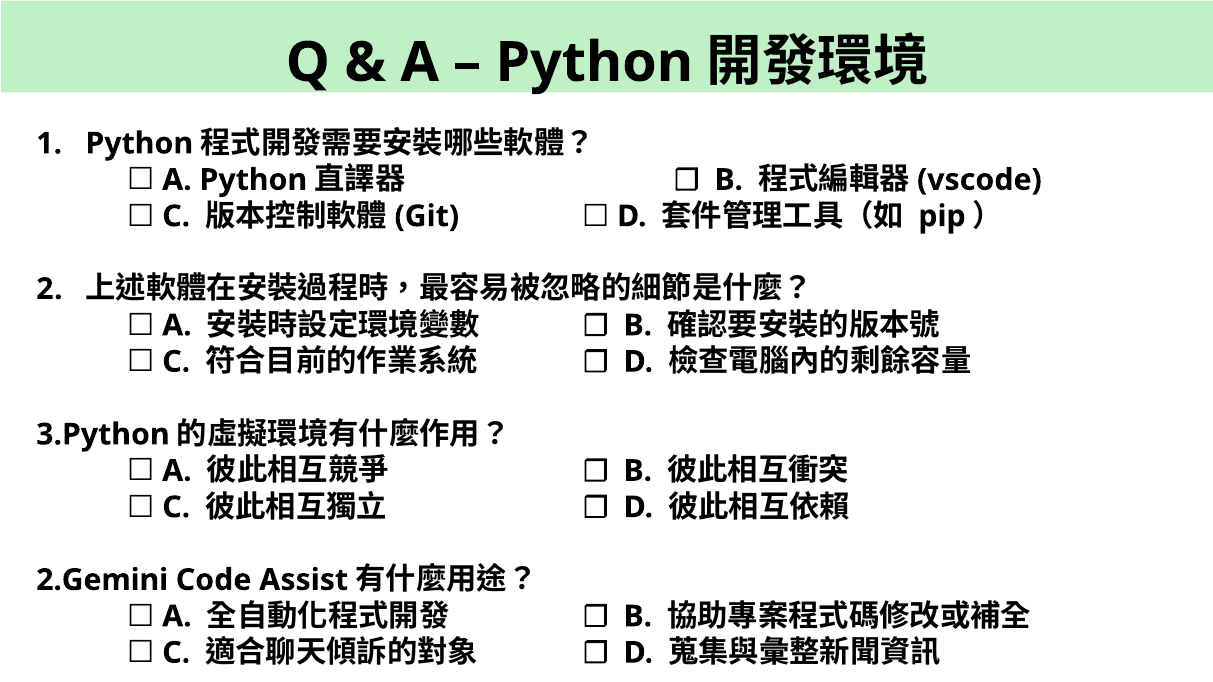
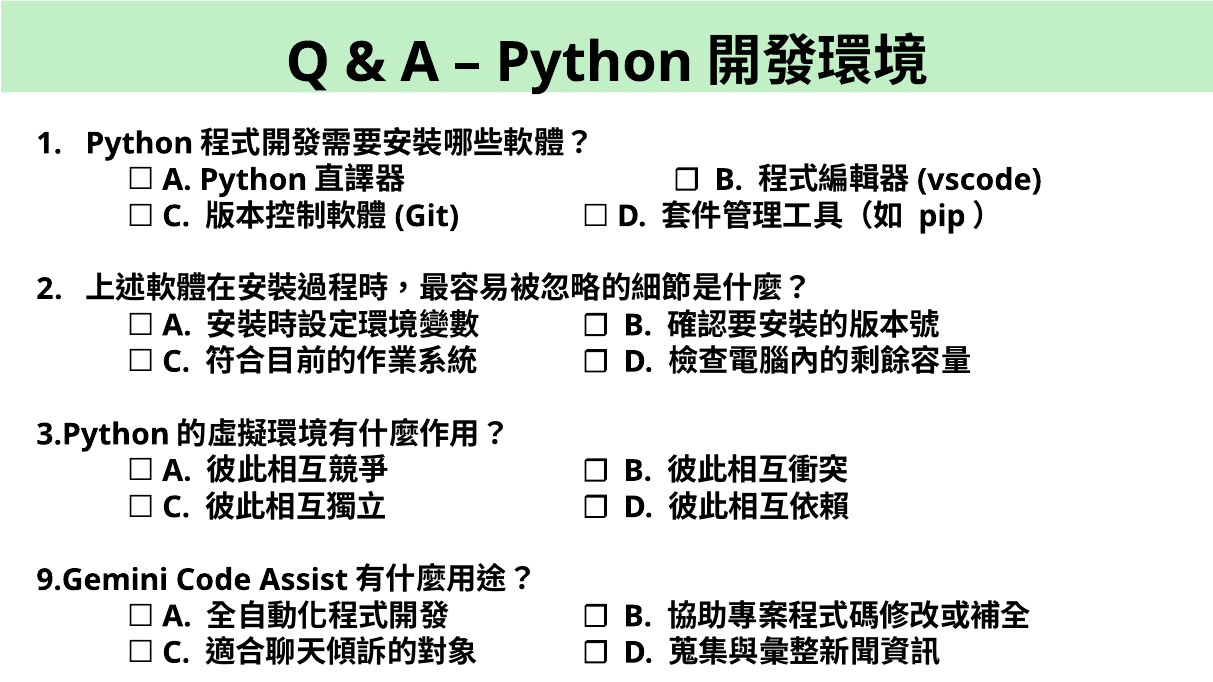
2.Gemini: 2.Gemini -> 9.Gemini (102, 580)
